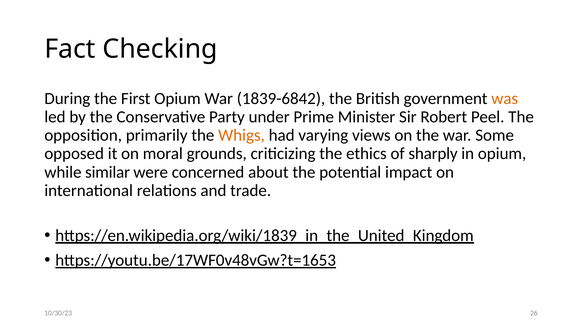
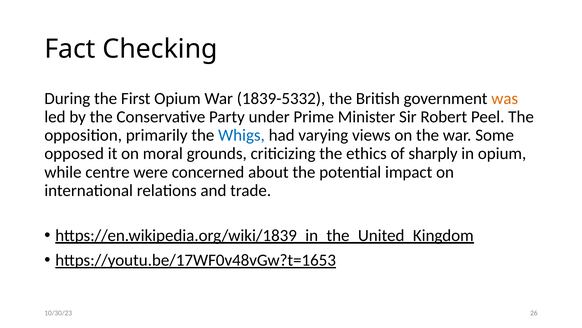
1839-6842: 1839-6842 -> 1839-5332 (281, 98)
Whigs colour: orange -> blue (241, 135)
similar: similar -> centre (108, 172)
